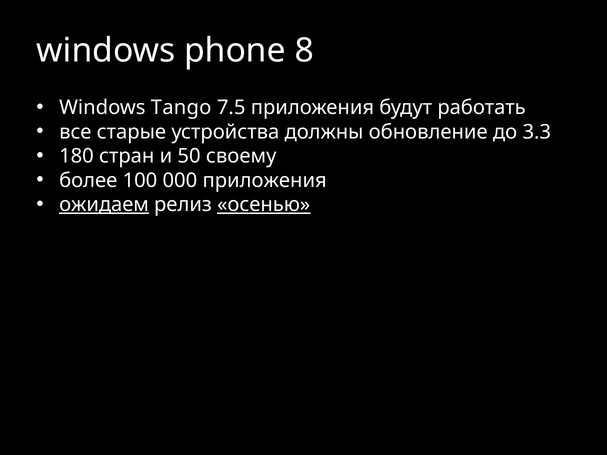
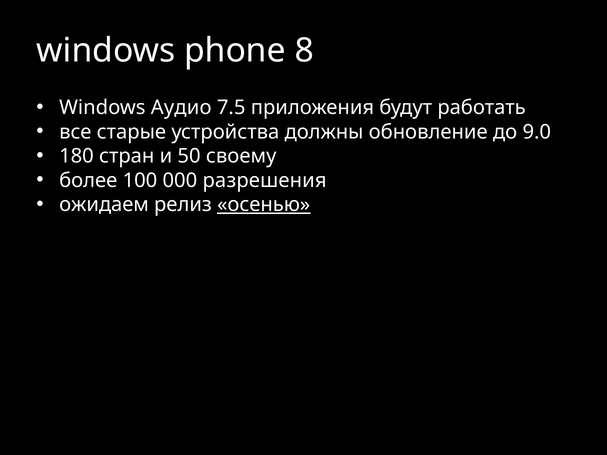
Tango: Tango -> Аудио (181, 108)
3.3: 3.3 -> 9.0 (537, 132)
000 приложения: приложения -> разрешения (265, 180)
ожидаем underline: present -> none (104, 205)
